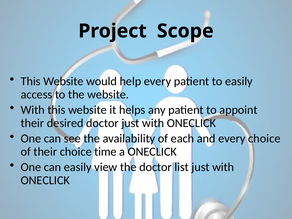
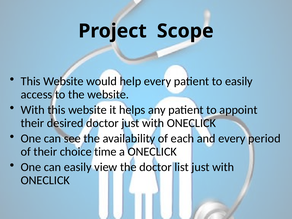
every choice: choice -> period (264, 139)
